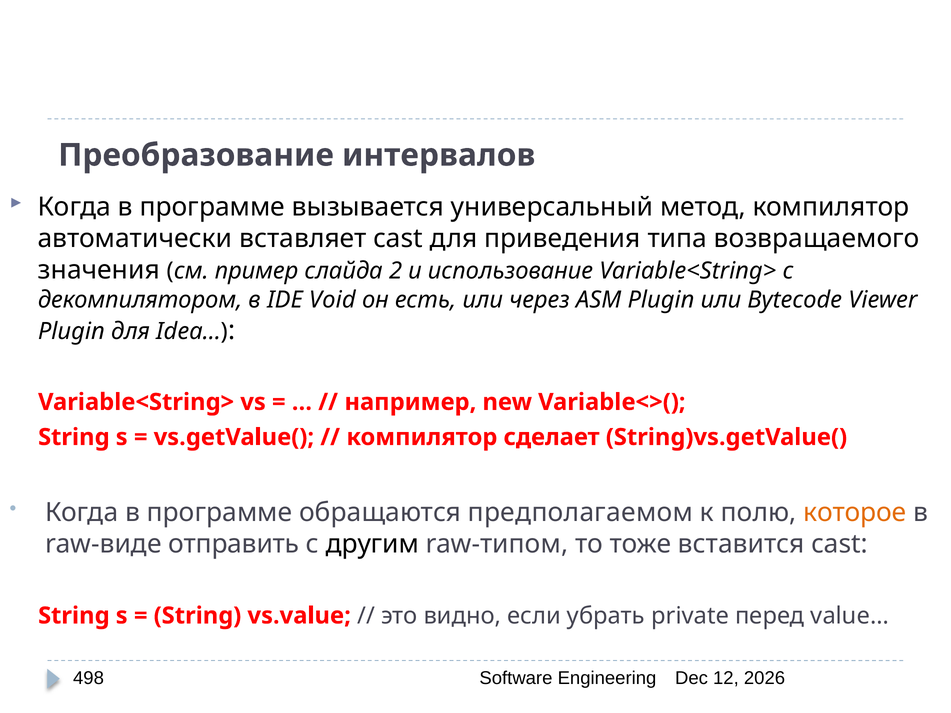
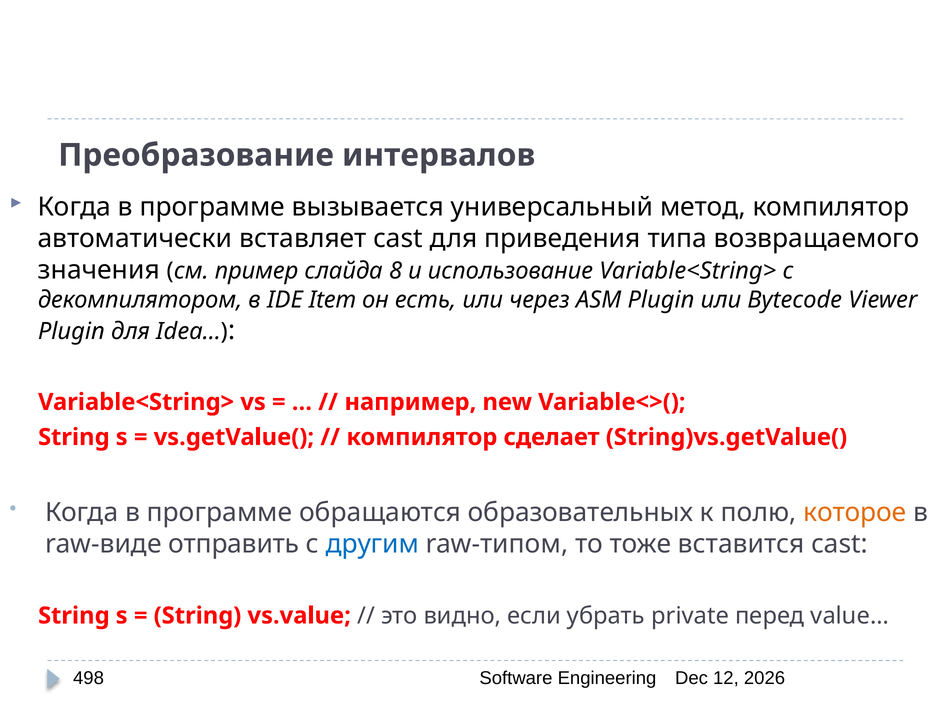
2: 2 -> 8 (396, 271)
Void: Void -> Item (332, 300)
предполагаемом: предполагаемом -> образовательных (581, 513)
другим colour: black -> blue (372, 544)
